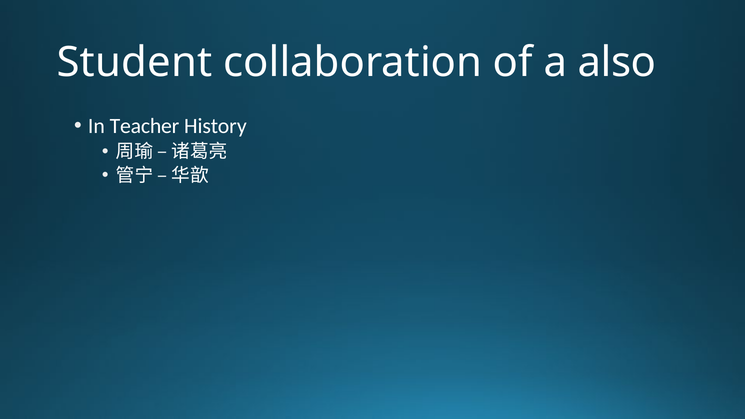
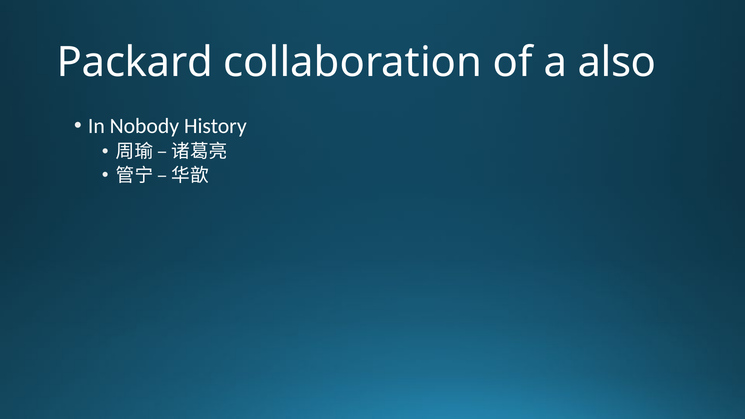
Student: Student -> Packard (135, 63)
Teacher: Teacher -> Nobody (144, 126)
